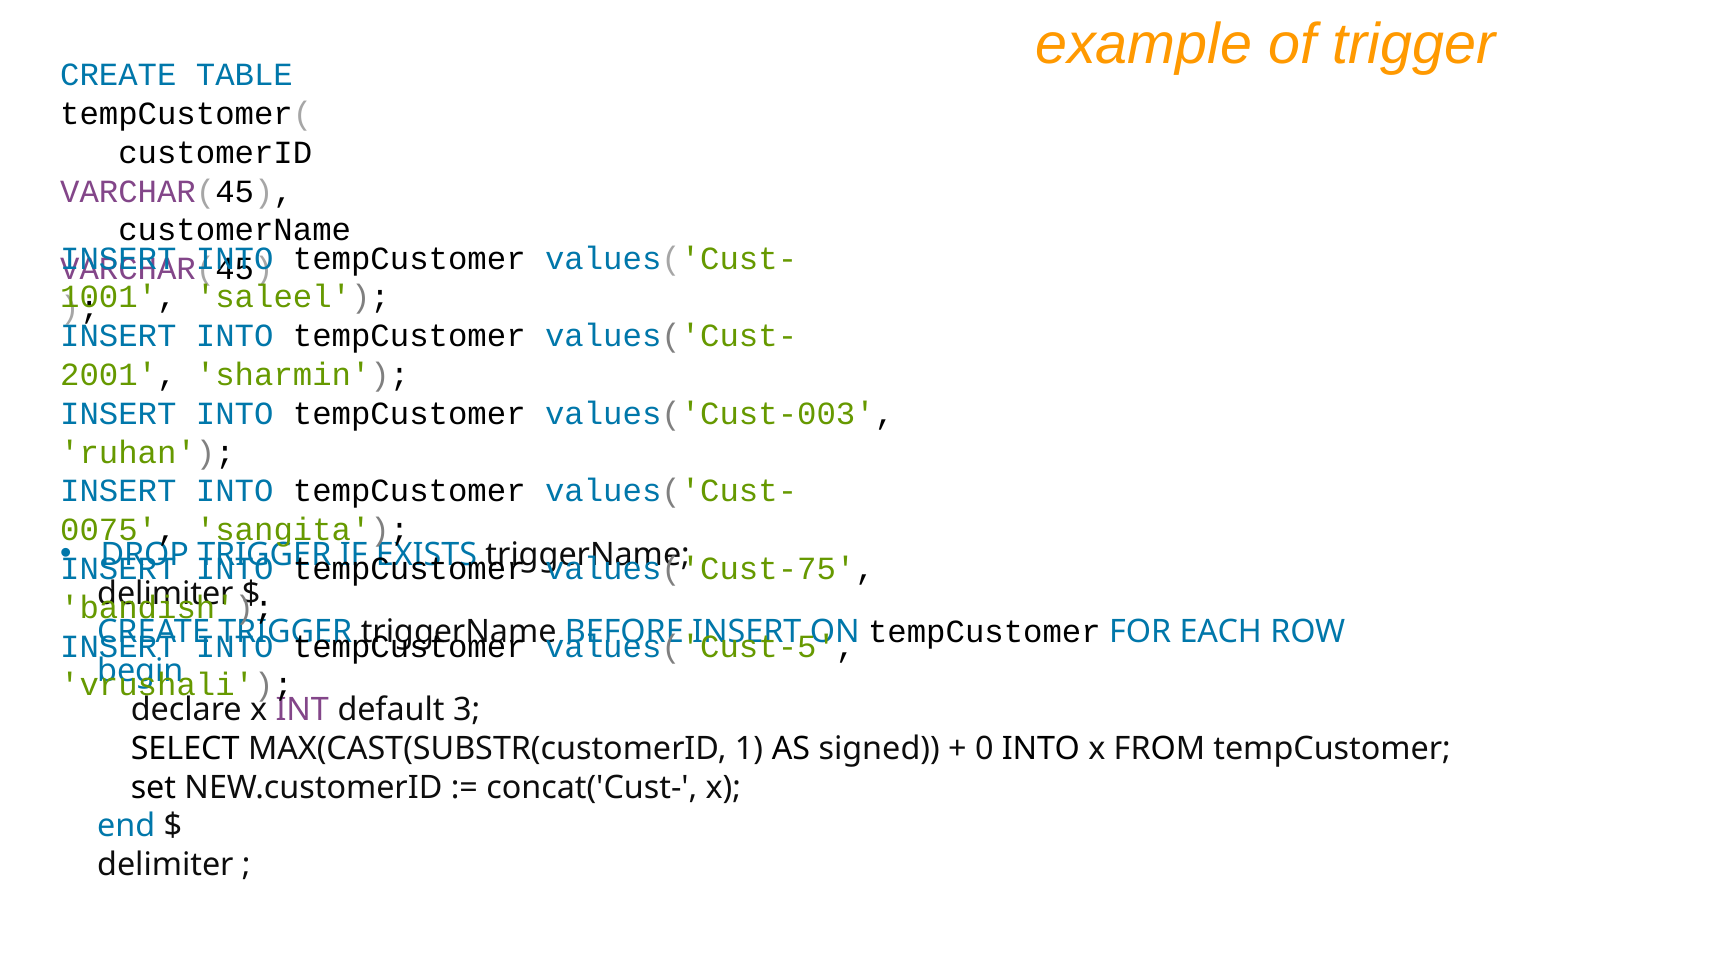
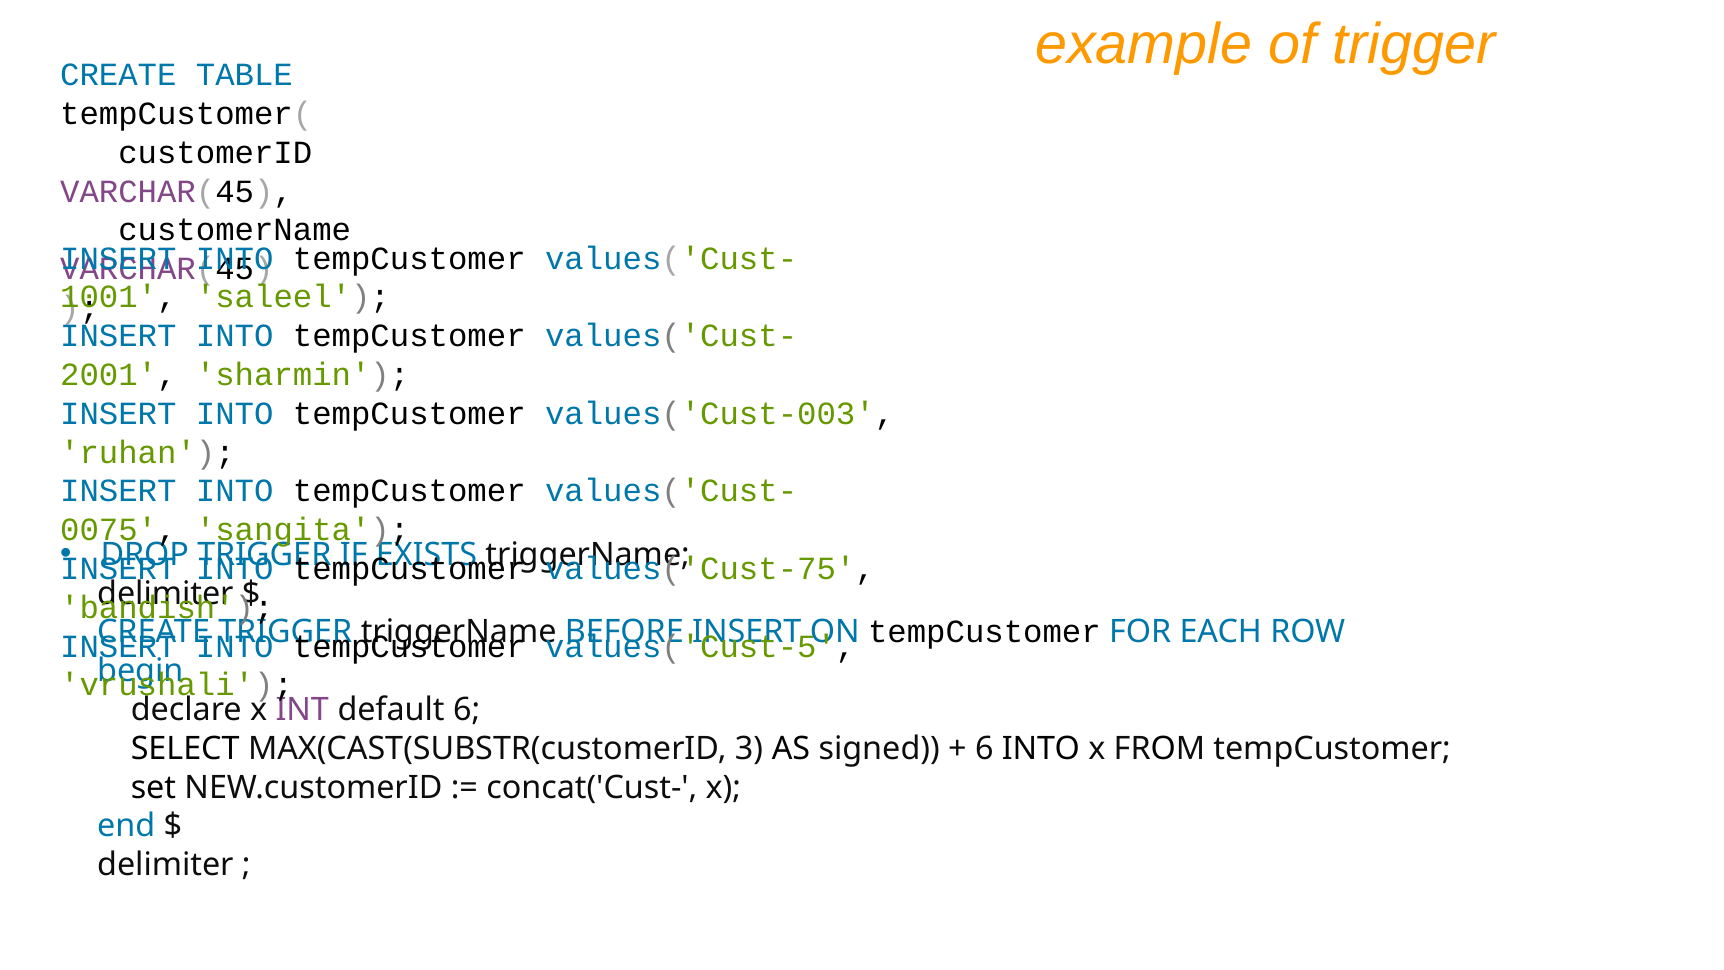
default 3: 3 -> 6 (467, 710)
1: 1 -> 3 (749, 748)
0: 0 -> 6 (984, 748)
